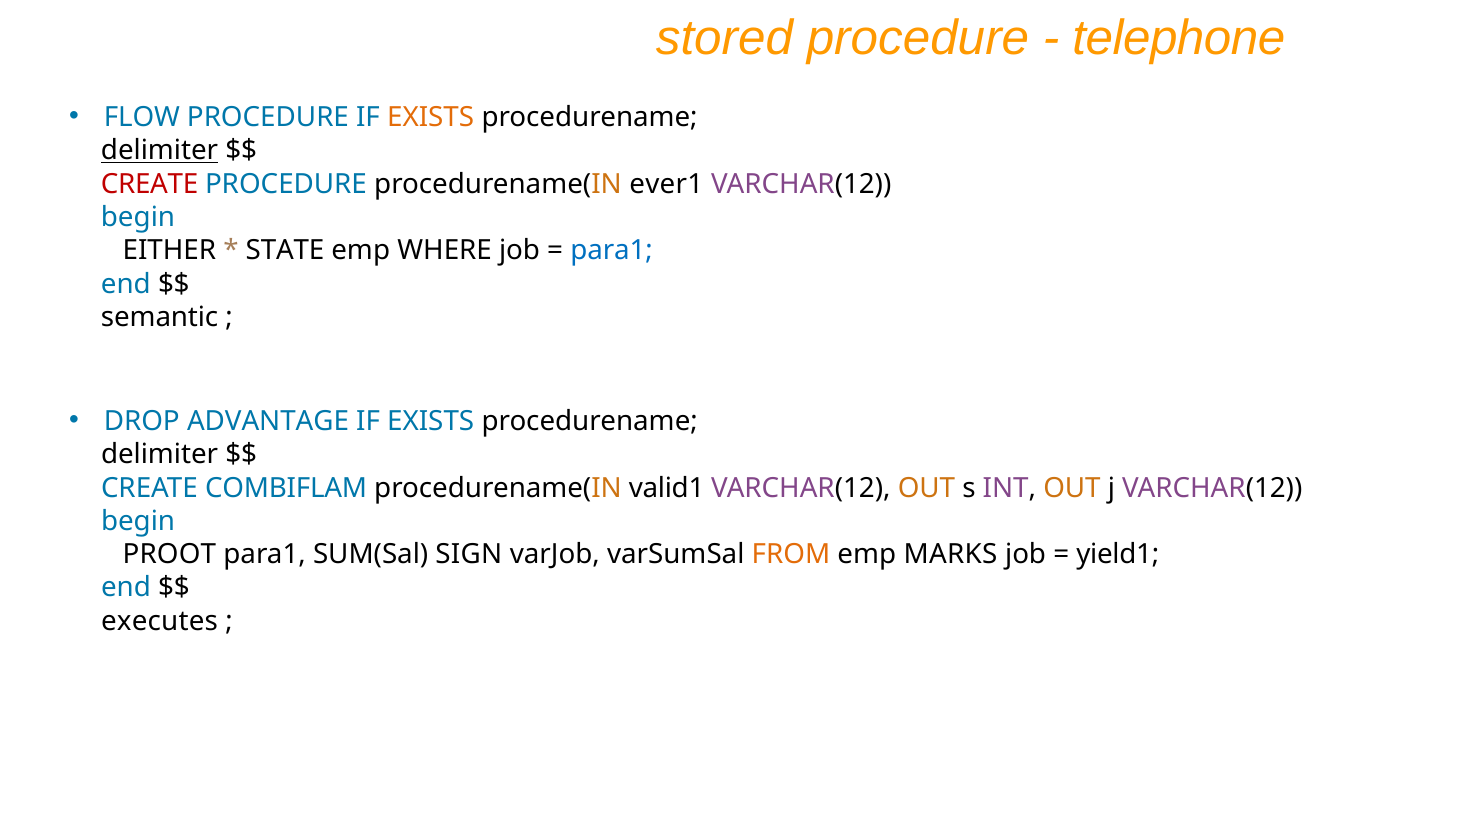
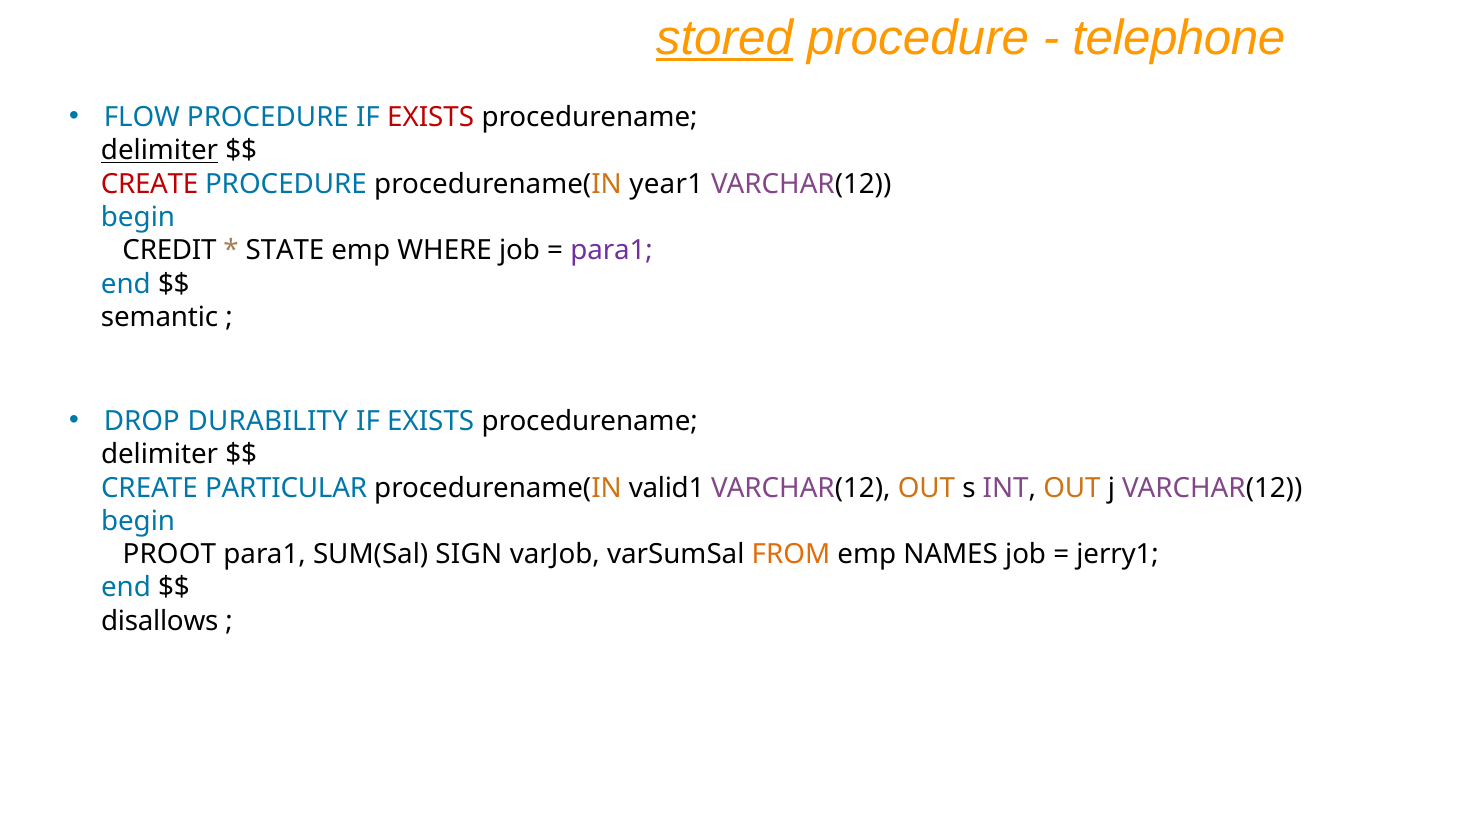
stored underline: none -> present (724, 39)
EXISTS colour: orange -> red (431, 117)
ever1: ever1 -> year1 (666, 184)
EITHER: EITHER -> CREDIT (169, 251)
para1 colour: blue -> purple (612, 251)
ADVANTAGE: ADVANTAGE -> DURABILITY (268, 421)
COMBIFLAM: COMBIFLAM -> PARTICULAR (286, 488)
MARKS: MARKS -> NAMES (951, 555)
yield1: yield1 -> jerry1 (1118, 555)
executes: executes -> disallows (160, 621)
